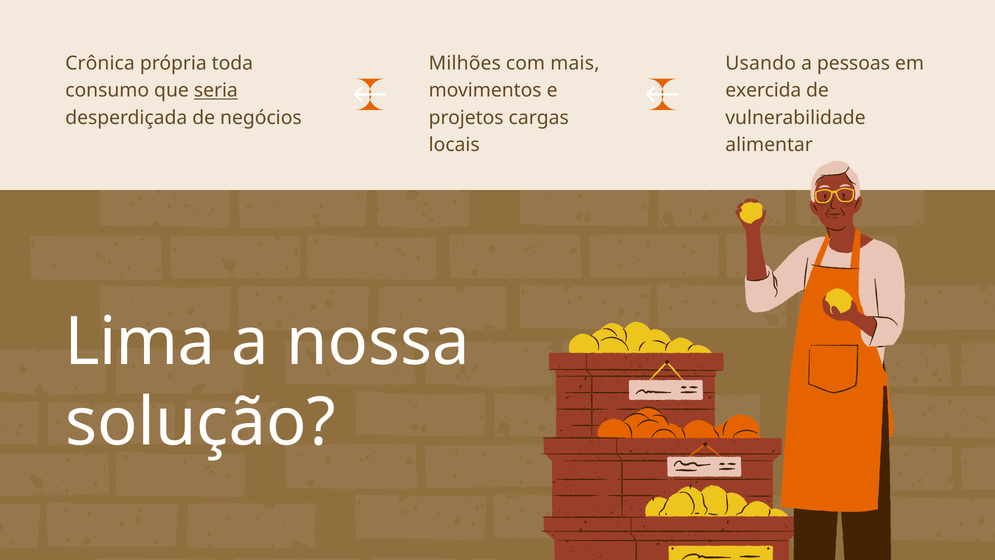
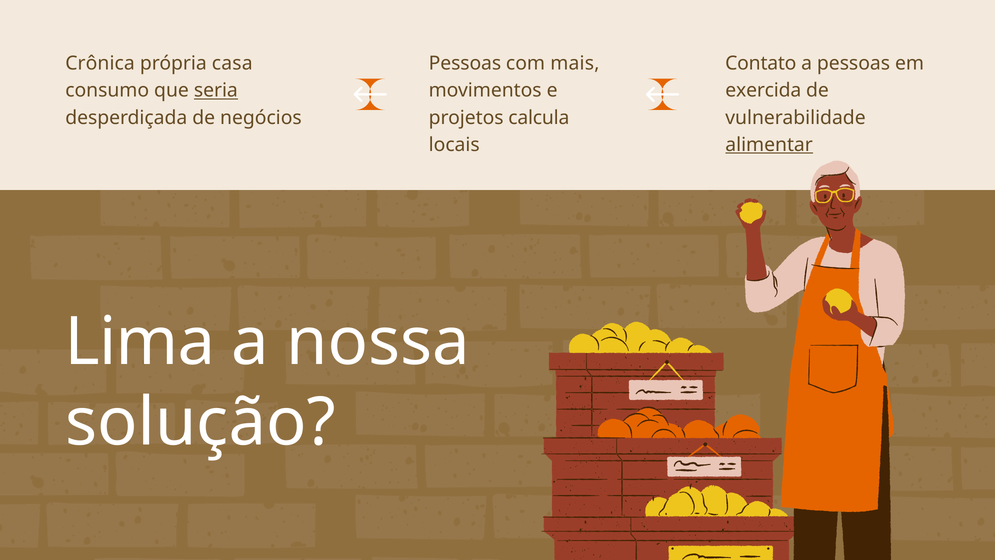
toda: toda -> casa (232, 63)
Milhões: Milhões -> Pessoas (465, 63)
Usando: Usando -> Contato (761, 63)
cargas: cargas -> calcula (539, 118)
alimentar underline: none -> present (769, 145)
